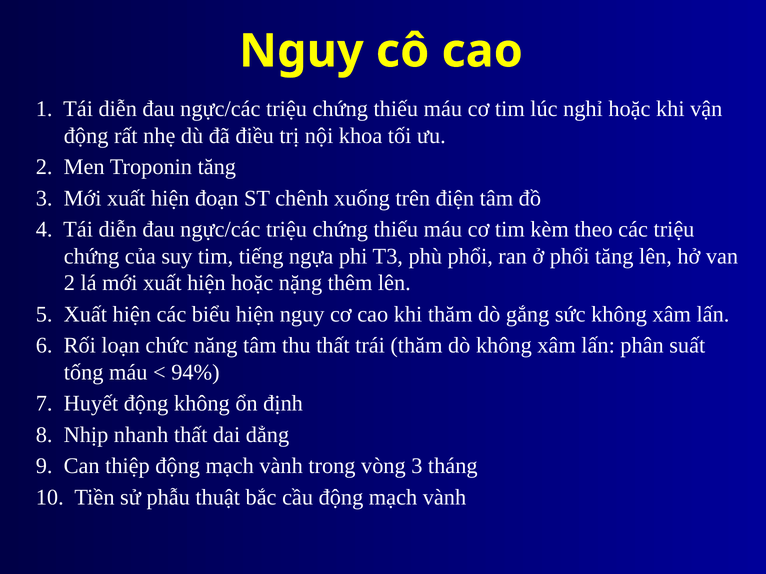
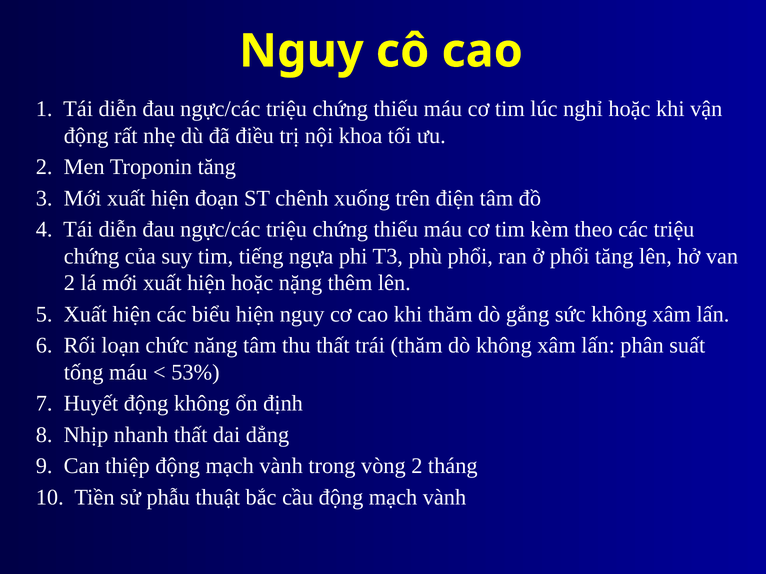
94%: 94% -> 53% (195, 373)
vòng 3: 3 -> 2 (417, 466)
